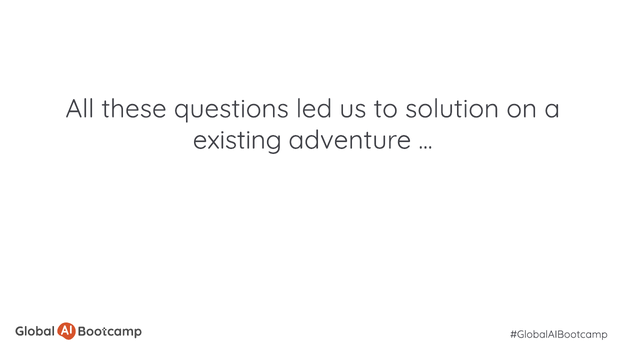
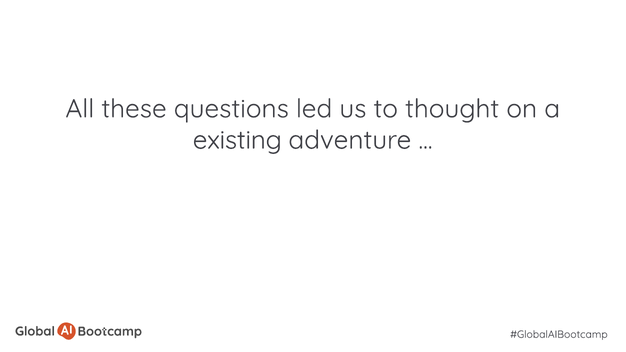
solution: solution -> thought (452, 109)
